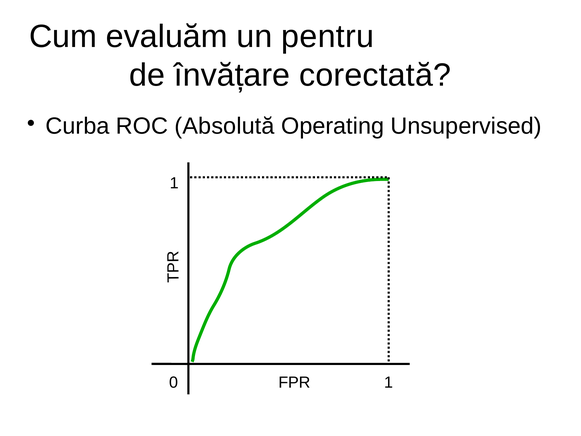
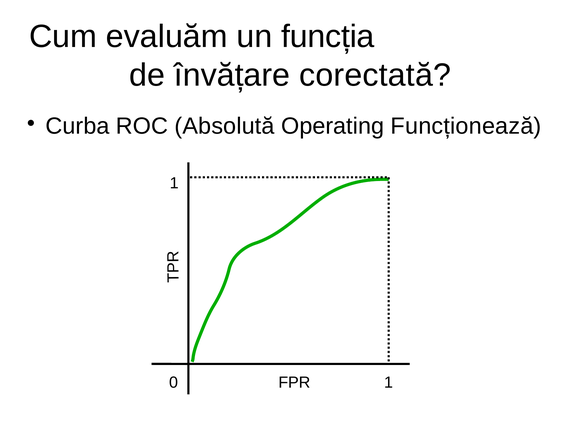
pentru: pentru -> funcția (328, 37)
Unsupervised: Unsupervised -> Funcționează (466, 126)
